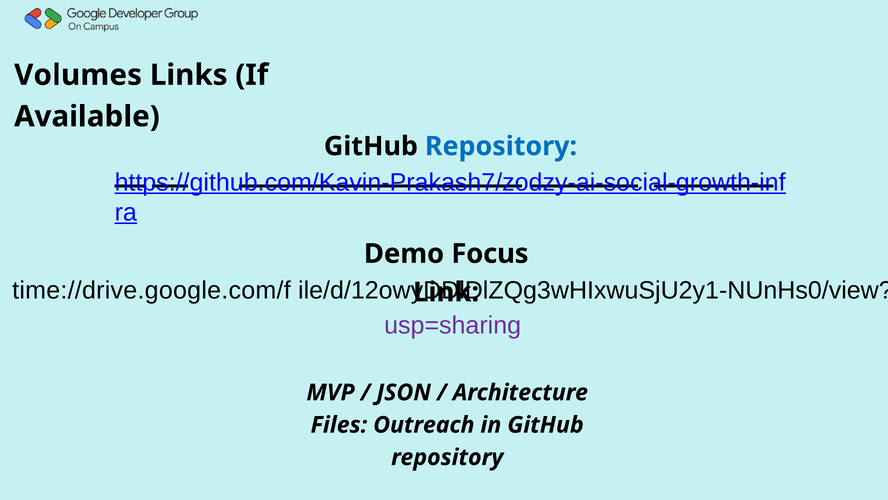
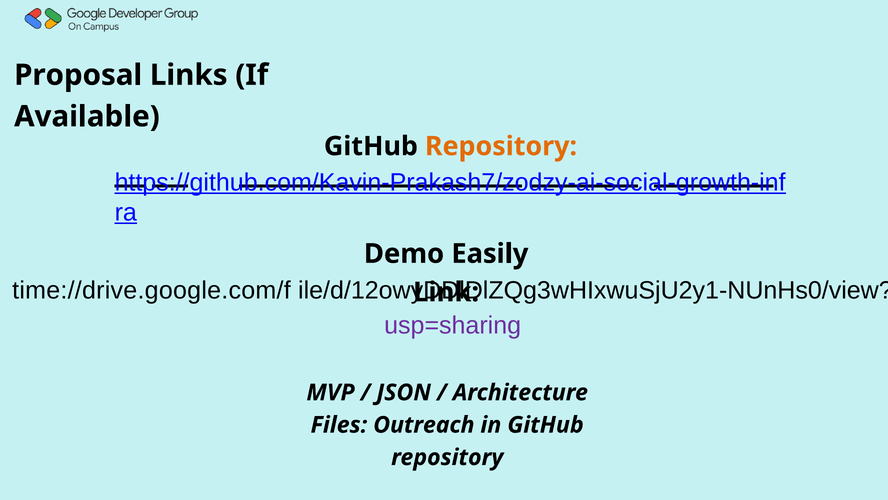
Volumes: Volumes -> Proposal (78, 75)
Repository colour: blue -> orange (501, 146)
Focus: Focus -> Easily (490, 254)
